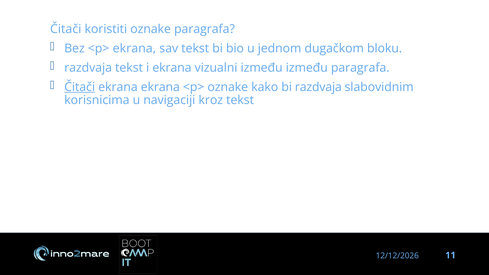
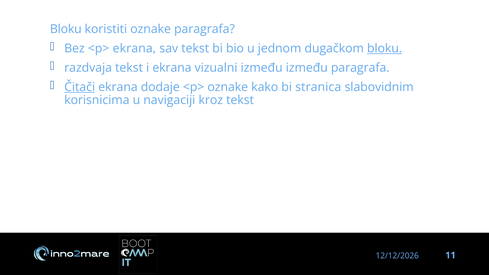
Čitači: Čitači -> Bloku (66, 29)
bloku underline: none -> present (385, 48)
ekrana ekrana: ekrana -> dodaje (160, 87)
bi razdvaja: razdvaja -> stranica (318, 87)
